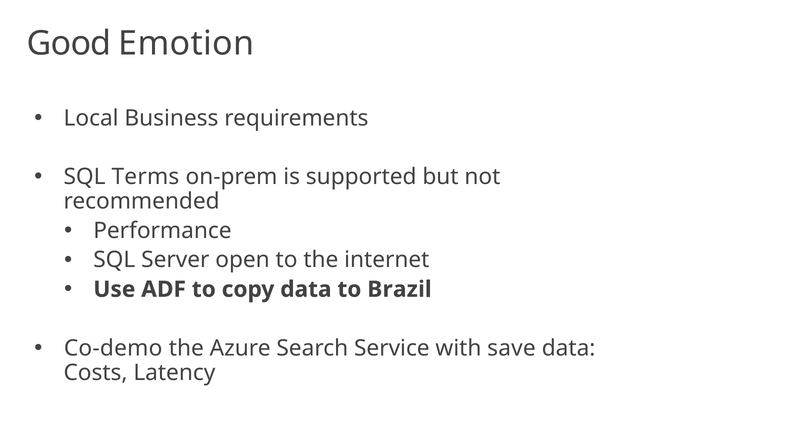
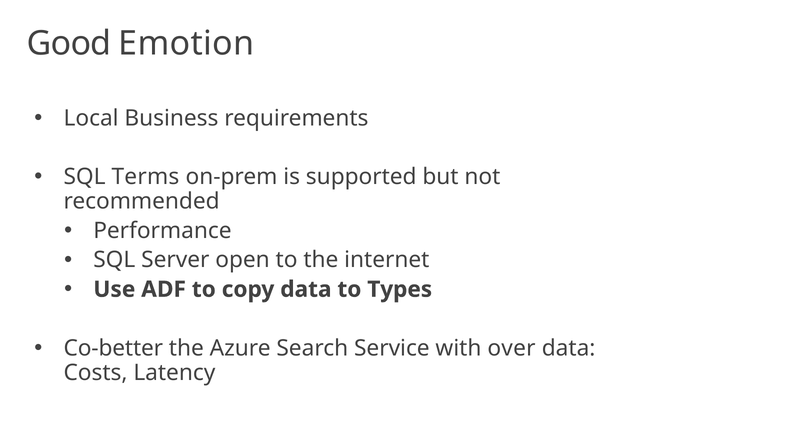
Brazil: Brazil -> Types (400, 290)
Co-demo: Co-demo -> Co-better (113, 349)
save: save -> over (511, 349)
